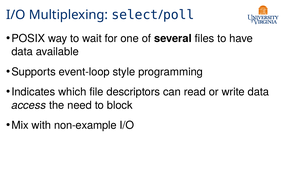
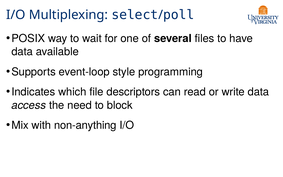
non-example: non-example -> non-anything (85, 125)
